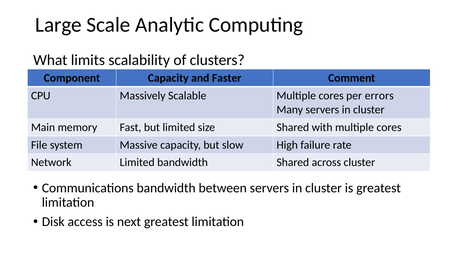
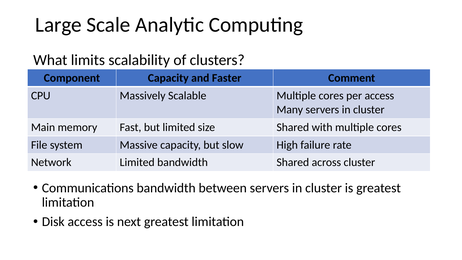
per errors: errors -> access (379, 96)
